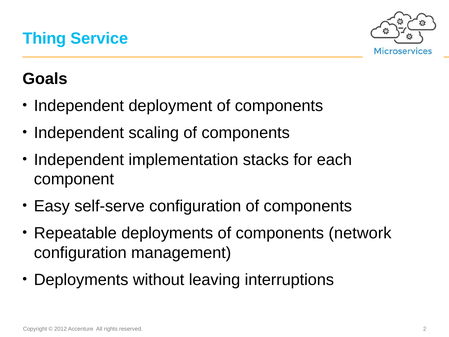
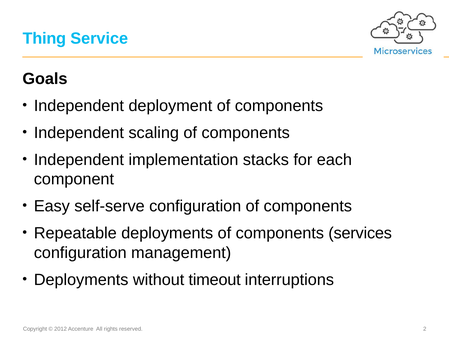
network: network -> services (360, 233)
leaving: leaving -> timeout (215, 280)
